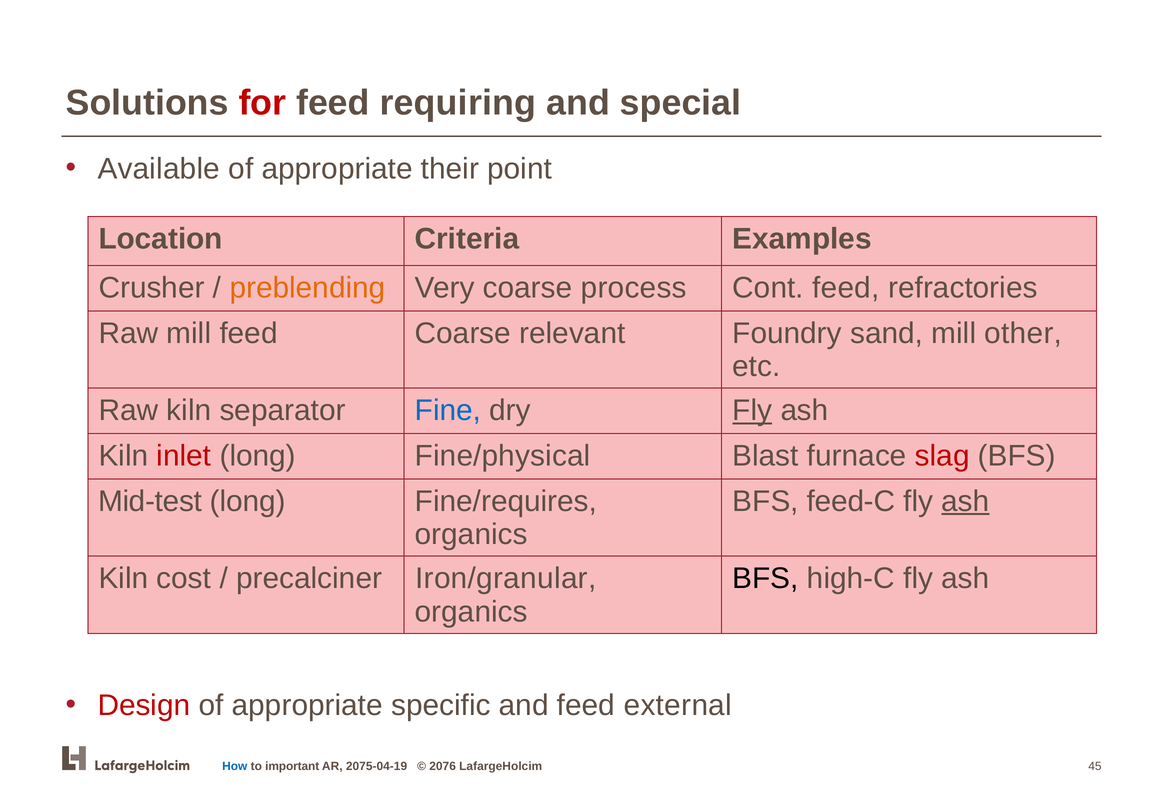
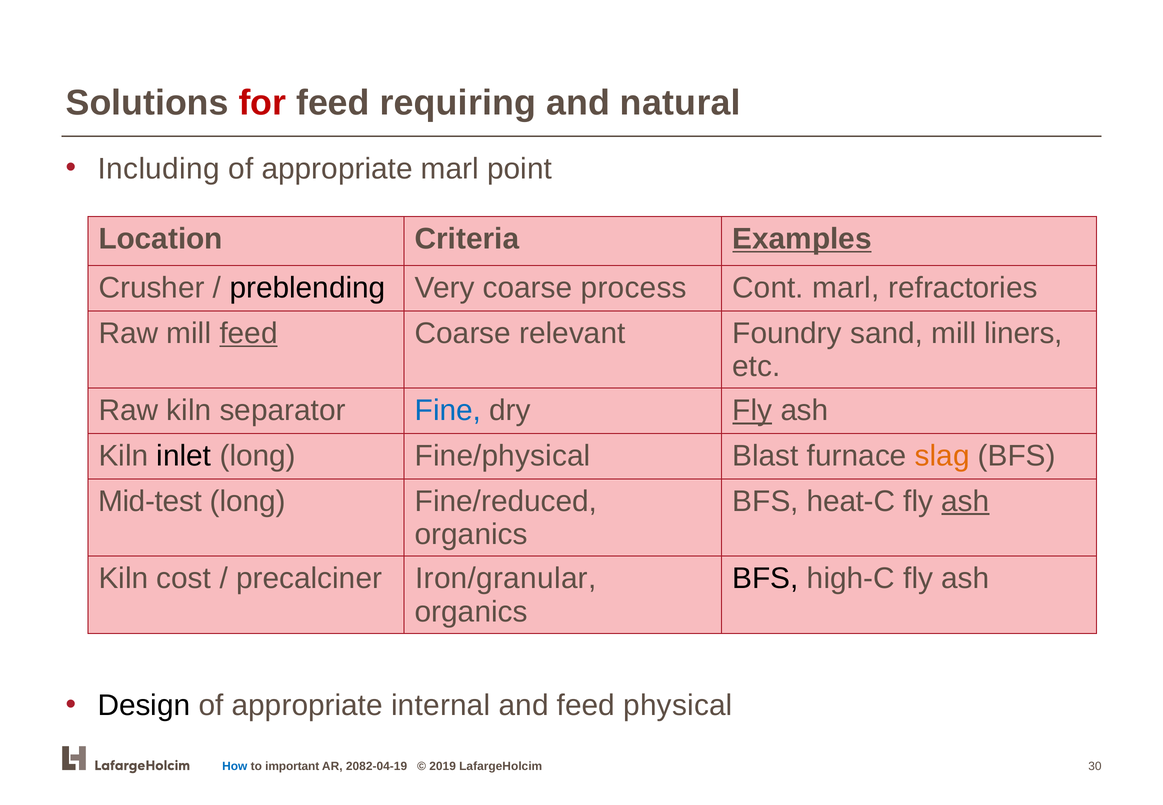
special: special -> natural (680, 103)
Available: Available -> Including (159, 169)
appropriate their: their -> marl (450, 169)
Examples underline: none -> present (802, 239)
preblending colour: orange -> black (307, 288)
Cont feed: feed -> marl (846, 288)
feed underline: none -> present (249, 333)
other: other -> liners (1023, 333)
inlet colour: red -> black (184, 456)
slag colour: red -> orange (942, 456)
Fine/requires: Fine/requires -> Fine/reduced (506, 501)
feed-C: feed-C -> heat-C (851, 501)
Design colour: red -> black (144, 706)
specific: specific -> internal (441, 706)
external: external -> physical (678, 706)
2075-04-19: 2075-04-19 -> 2082-04-19 (377, 767)
2076: 2076 -> 2019 (443, 767)
45: 45 -> 30 (1095, 767)
